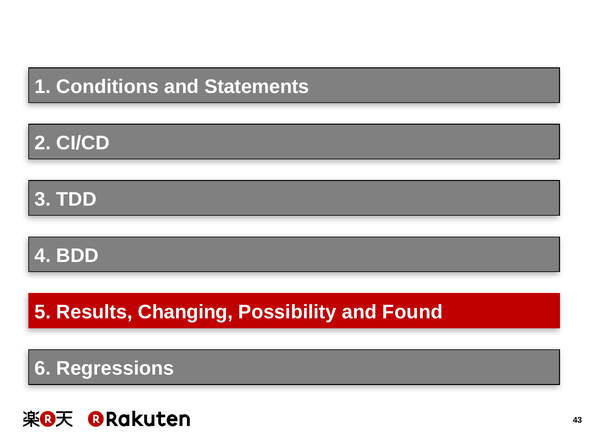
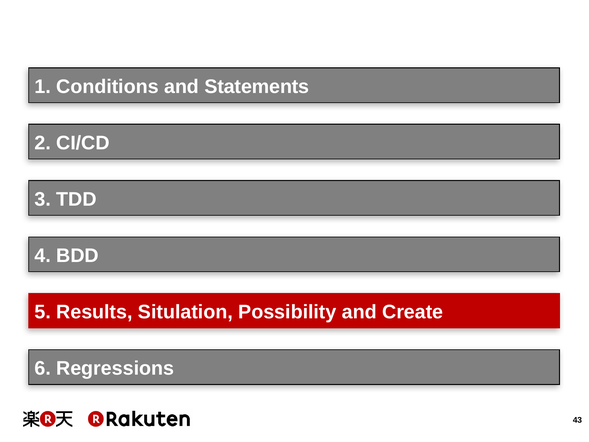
Changing: Changing -> Situlation (185, 312)
Found: Found -> Create (413, 312)
